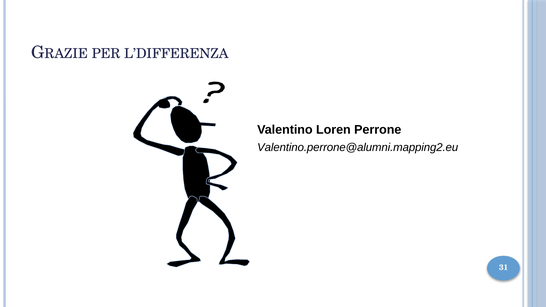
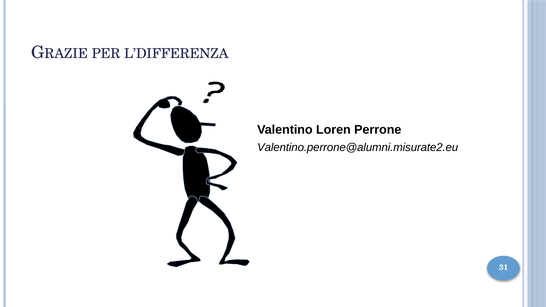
Valentino.perrone@alumni.mapping2.eu: Valentino.perrone@alumni.mapping2.eu -> Valentino.perrone@alumni.misurate2.eu (358, 148)
